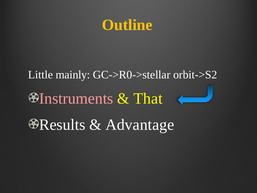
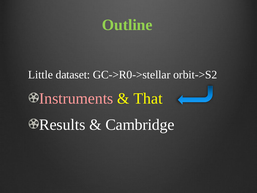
Outline colour: yellow -> light green (127, 25)
mainly: mainly -> dataset (73, 75)
Advantage: Advantage -> Cambridge (140, 124)
